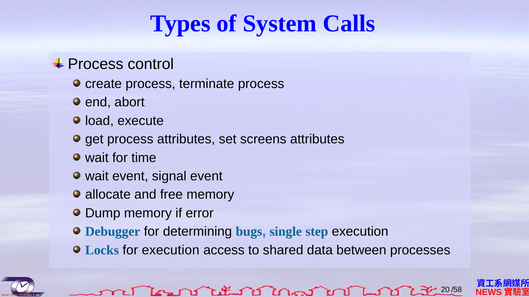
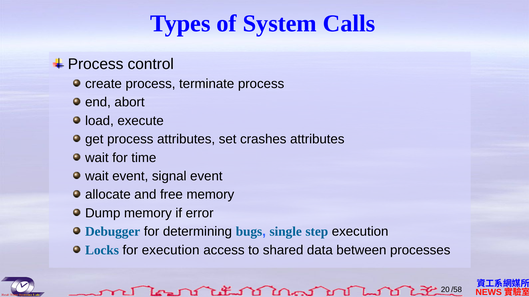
screens: screens -> crashes (263, 139)
